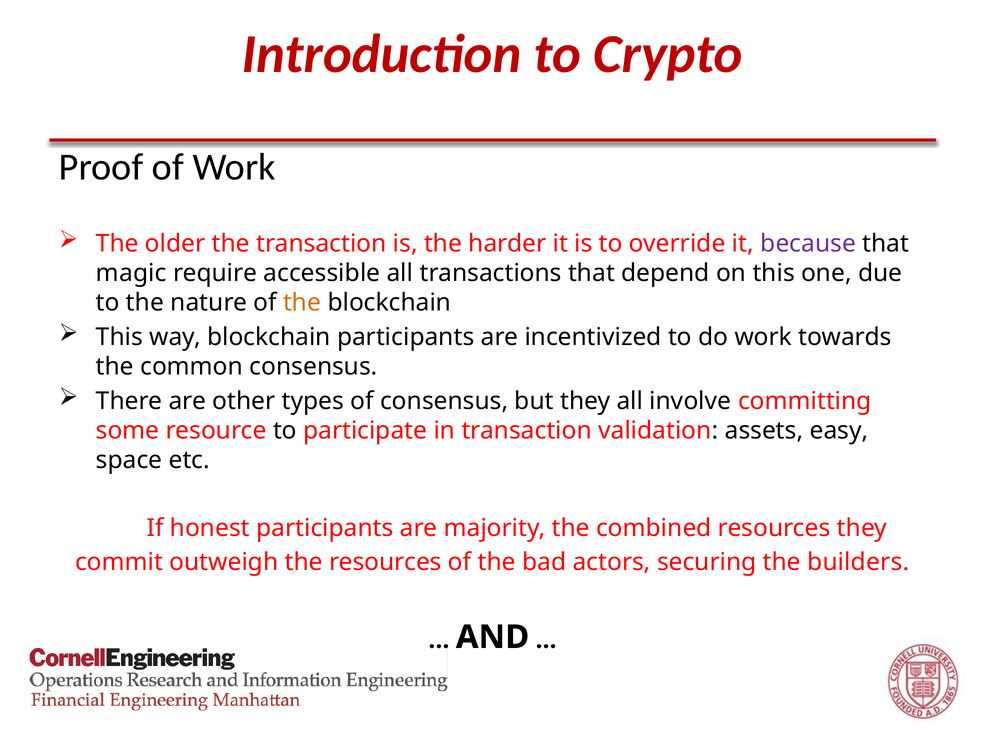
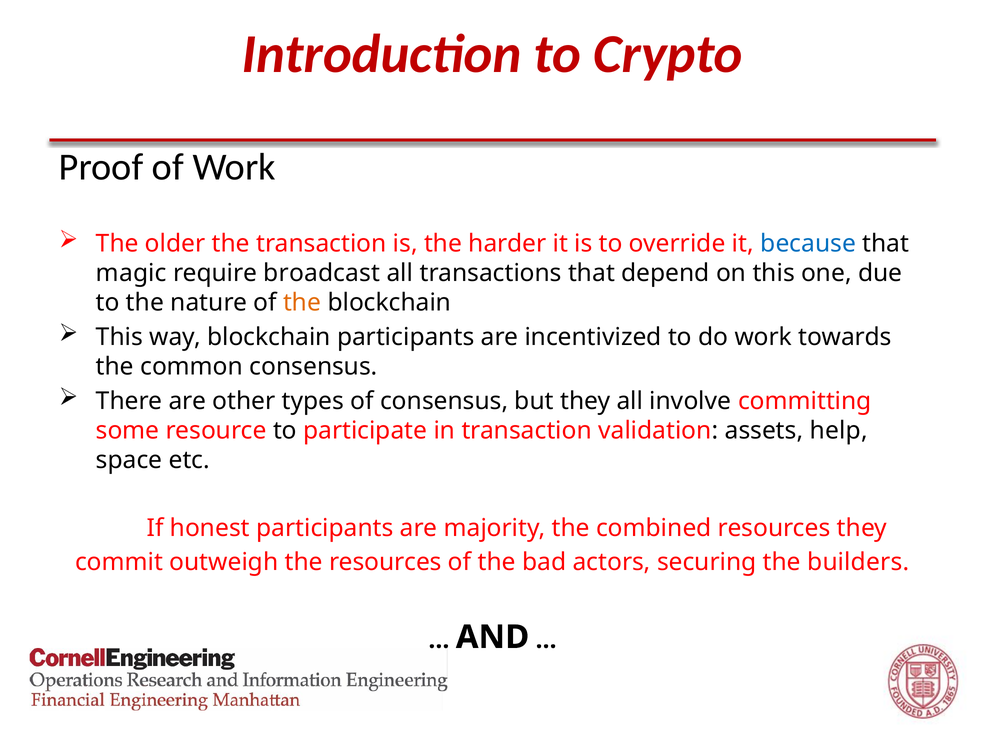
because colour: purple -> blue (808, 243)
accessible: accessible -> broadcast (322, 273)
easy: easy -> help (839, 431)
